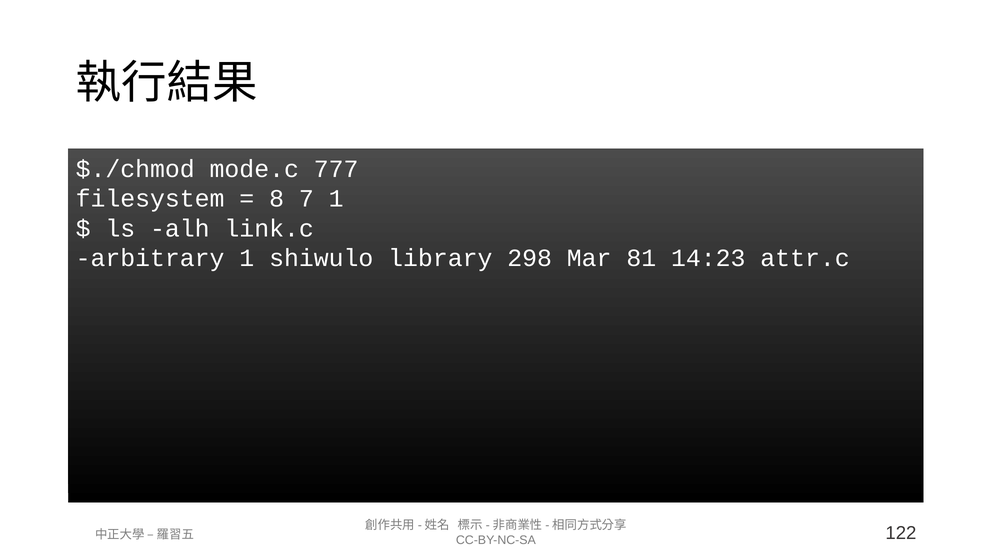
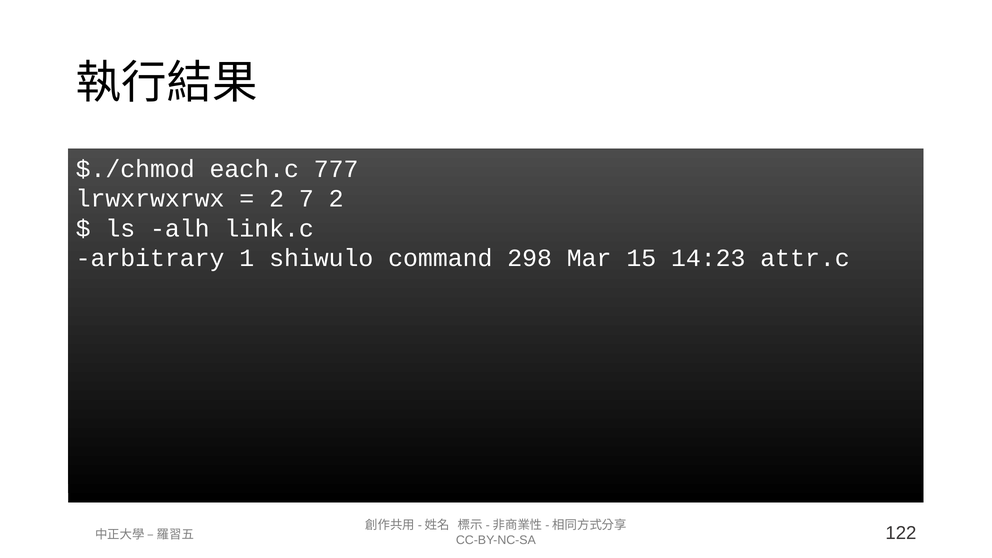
mode.c: mode.c -> each.c (254, 169)
filesystem: filesystem -> lrwxrwxrwx (150, 199)
8: 8 -> 2 (277, 199)
7 1: 1 -> 2 (336, 199)
library: library -> command (440, 258)
81: 81 -> 15 (641, 258)
